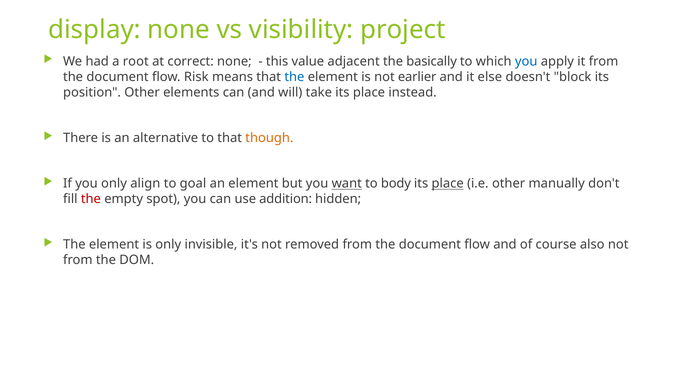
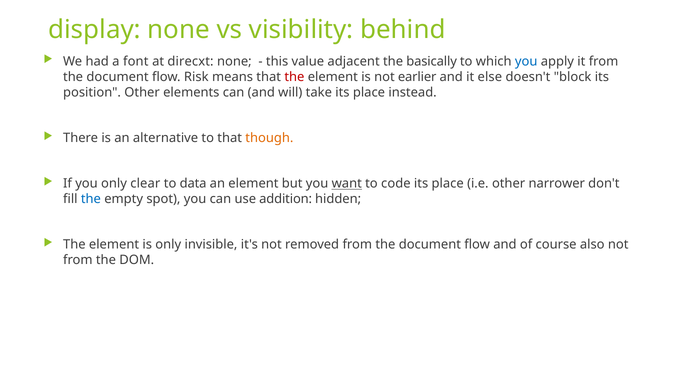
project: project -> behind (403, 30)
root: root -> font (136, 61)
correct: correct -> direcxt (191, 61)
the colour: blue -> red (294, 77)
align: align -> clear (145, 184)
goal: goal -> data (193, 184)
body: body -> code (396, 184)
place underline: present -> none (448, 184)
manually: manually -> narrower (557, 184)
the colour: red -> blue (91, 199)
